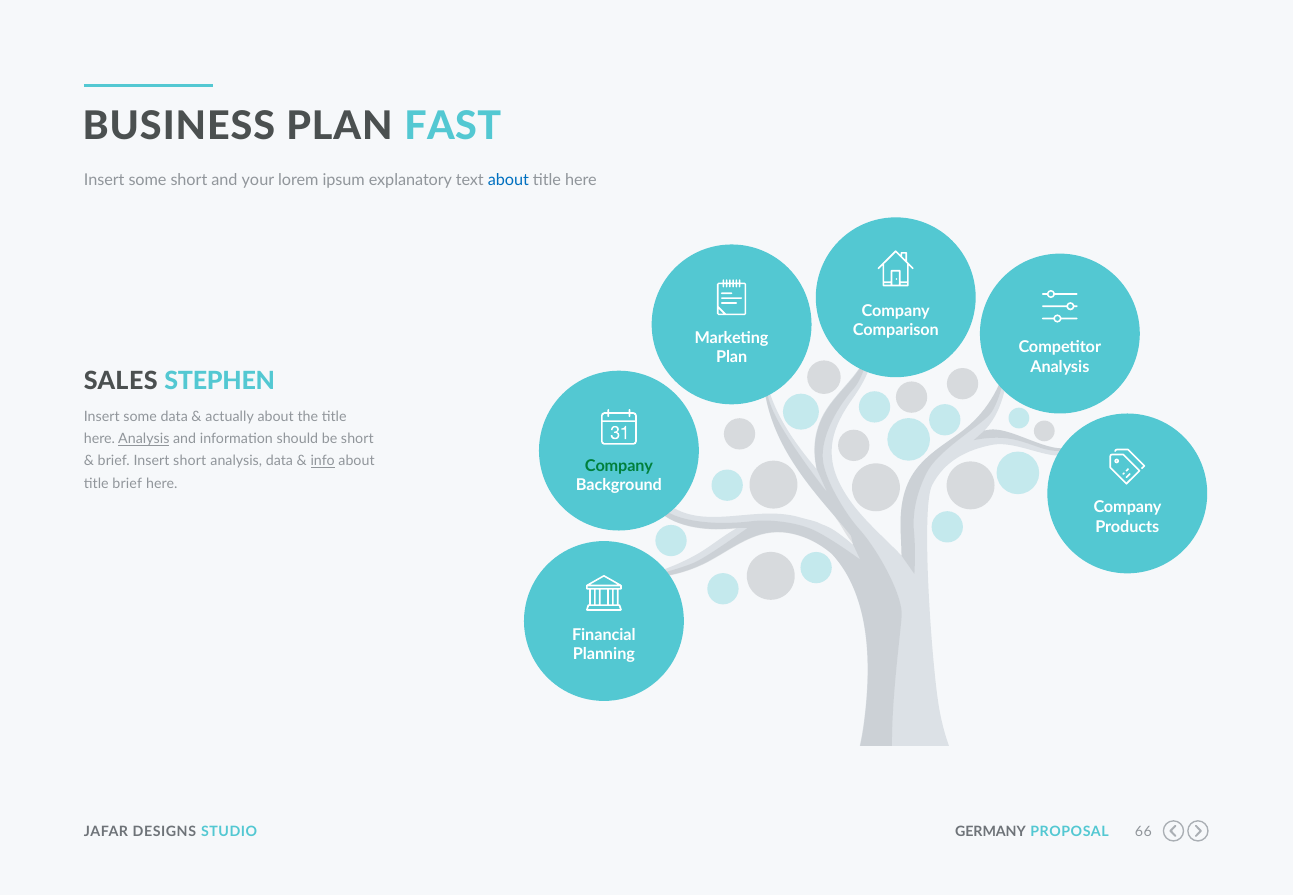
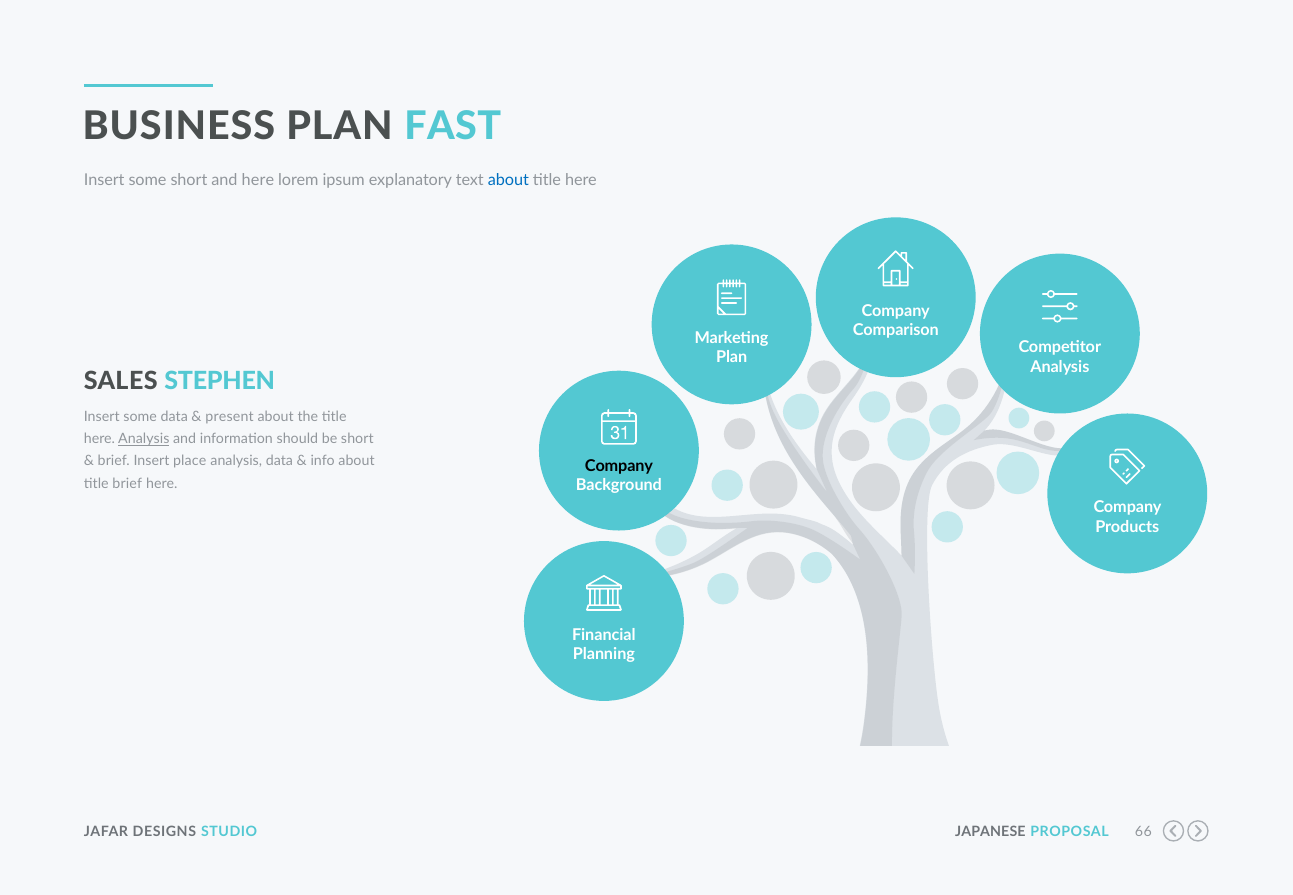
and your: your -> here (258, 180)
actually: actually -> present (230, 417)
Insert short: short -> place (190, 461)
info underline: present -> none (323, 461)
Company colour: green -> black (619, 466)
GERMANY: GERMANY -> JAPANESE (990, 832)
